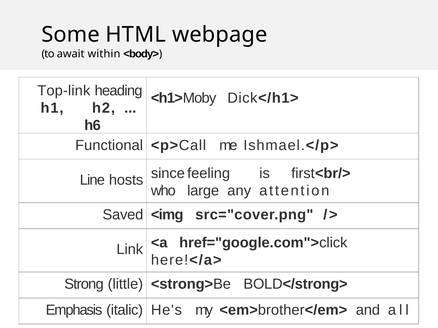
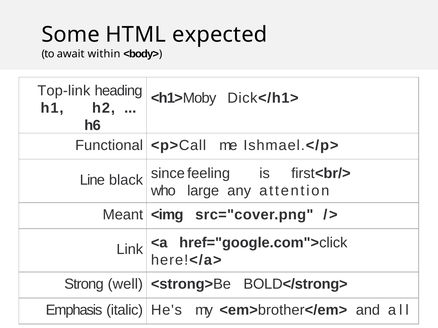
webpage: webpage -> expected (220, 35)
hosts: hosts -> black (126, 180)
Saved: Saved -> Meant (123, 215)
little: little -> well (125, 285)
